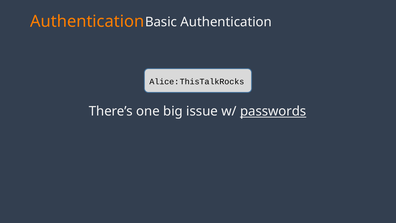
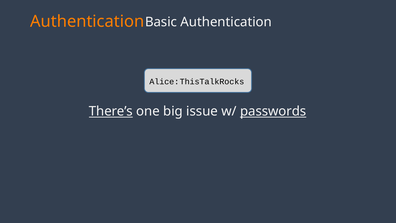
There’s underline: none -> present (111, 111)
